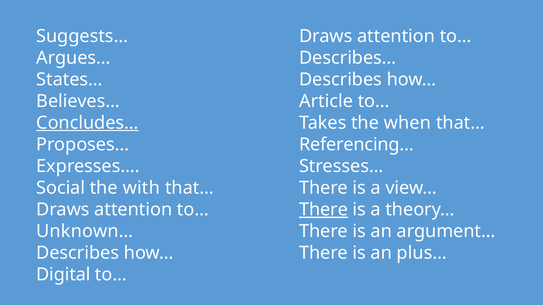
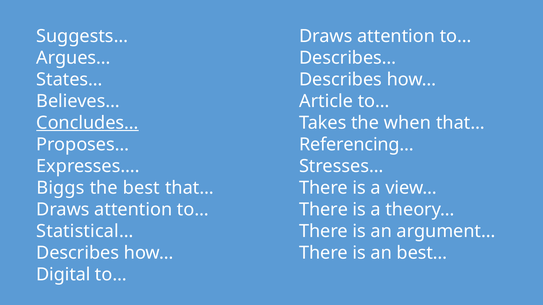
Social: Social -> Biggs (61, 188)
with: with -> best (141, 188)
There underline: present -> none (324, 210)
Unknown…: Unknown… -> Statistical… (85, 232)
plus…: plus… -> best… (422, 253)
